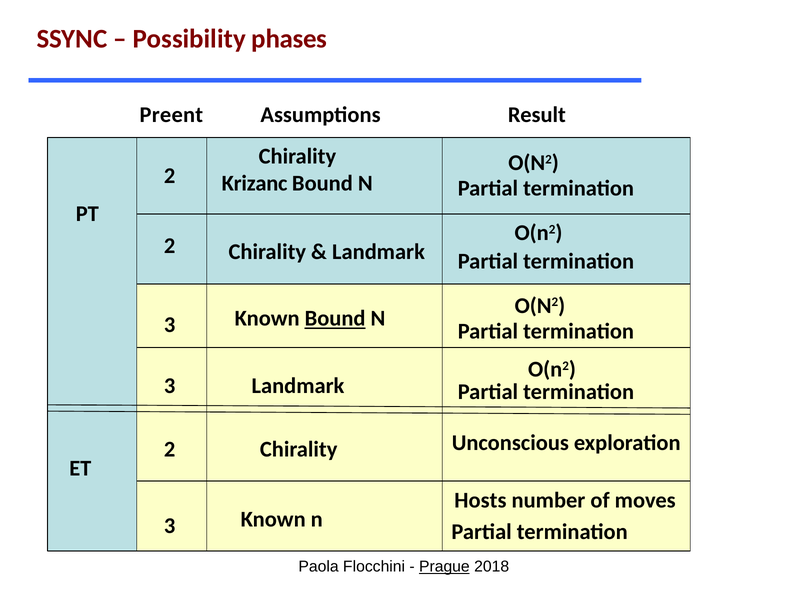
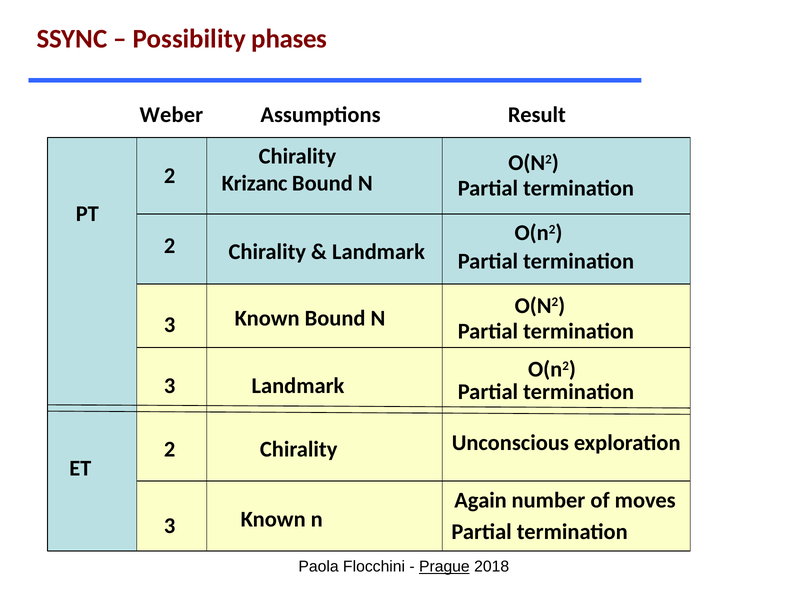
Preent: Preent -> Weber (171, 115)
Bound underline: present -> none (335, 318)
Hosts: Hosts -> Again (480, 500)
